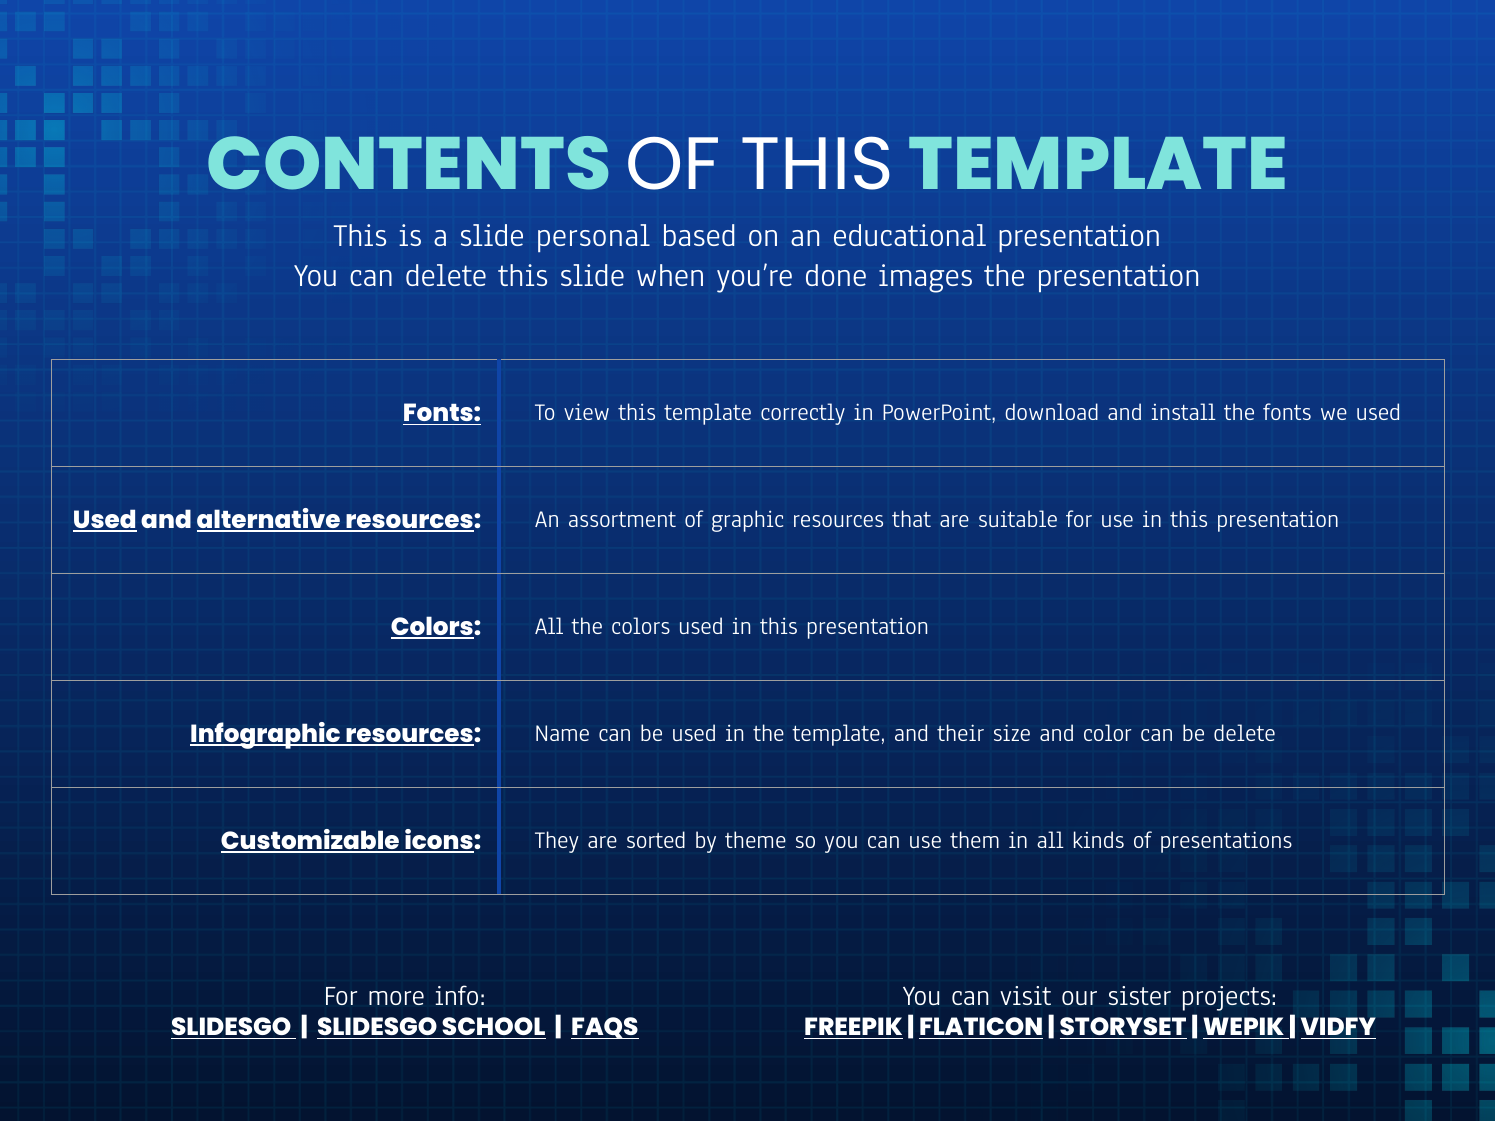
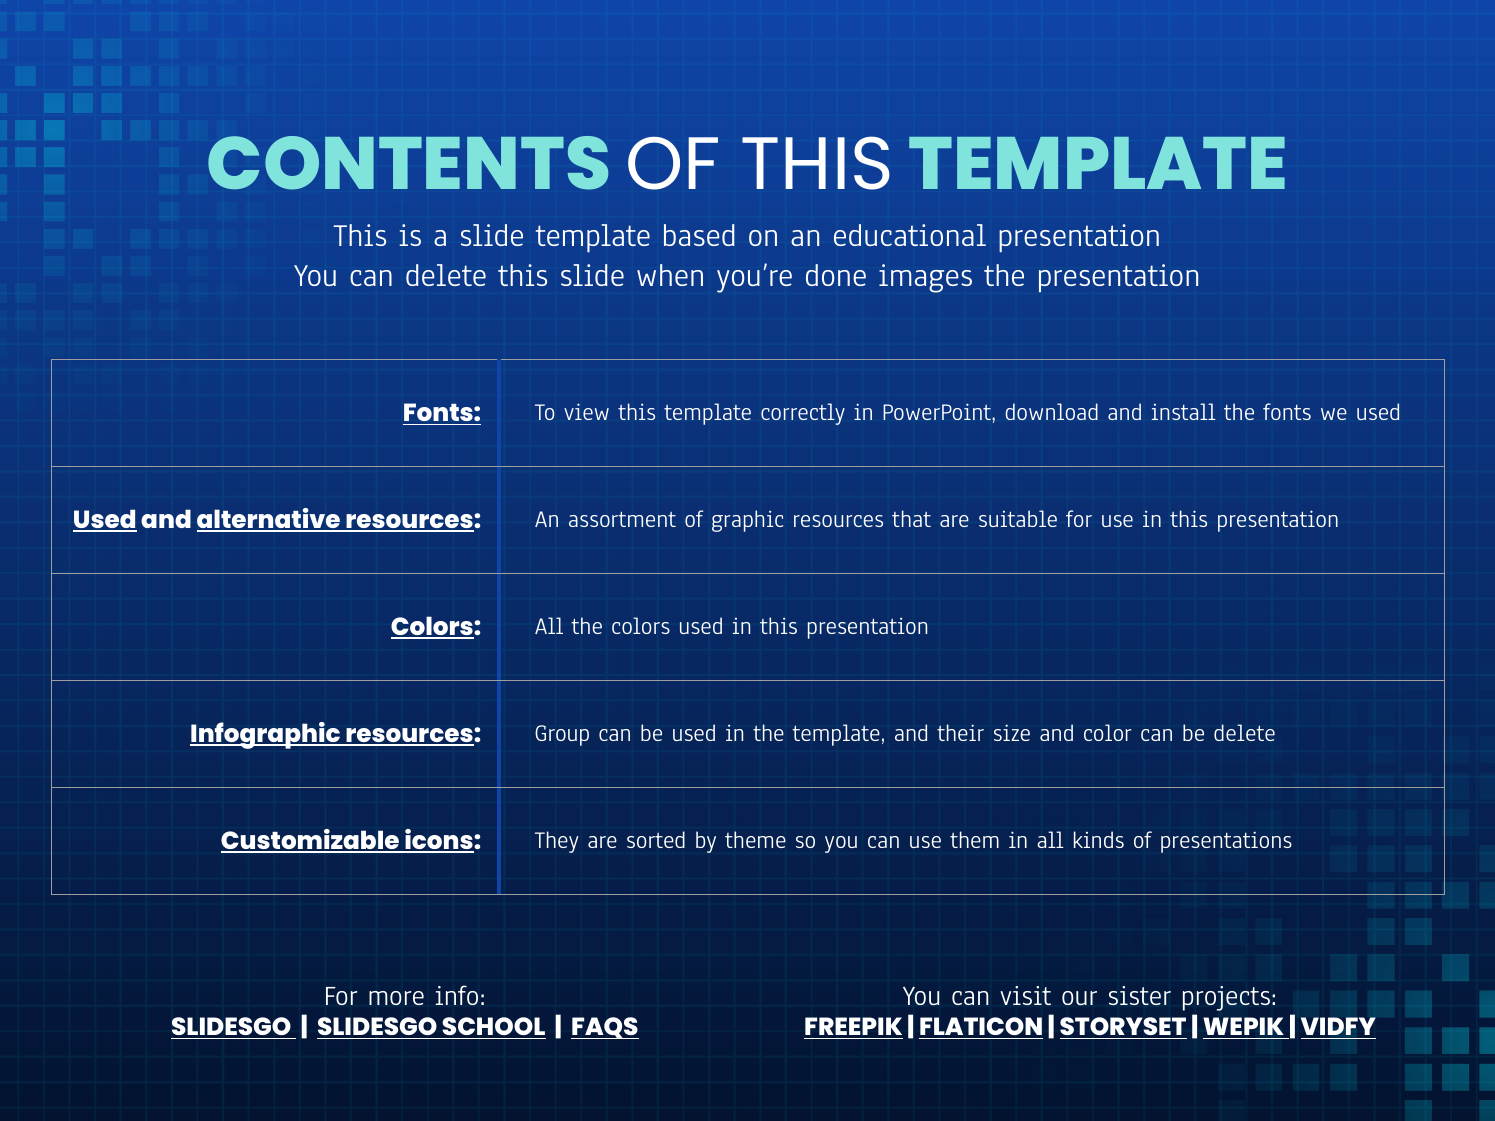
slide personal: personal -> template (593, 236)
Name: Name -> Group (562, 734)
